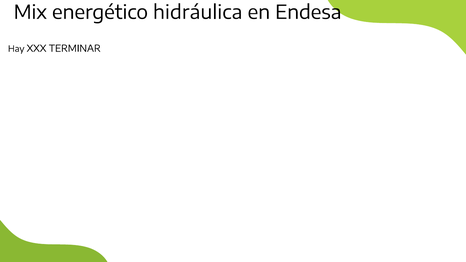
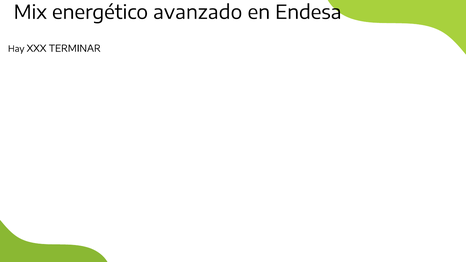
hidráulica: hidráulica -> avanzado (198, 13)
